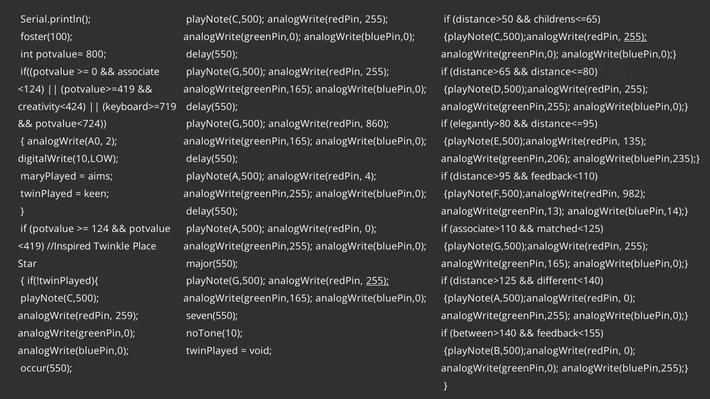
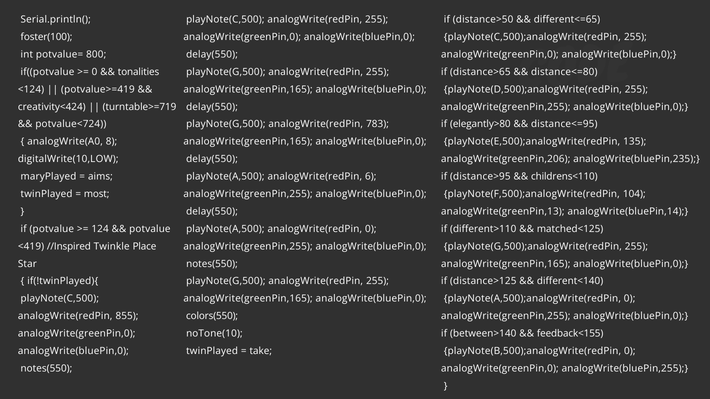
childrens<=65: childrens<=65 -> different<=65 (567, 20)
255 underline: present -> none (635, 37)
associate: associate -> tonalities (139, 72)
keyboard>=719: keyboard>=719 -> turntable>=719 (139, 107)
860: 860 -> 783 (378, 124)
2: 2 -> 8 (111, 142)
4: 4 -> 6 (371, 177)
feedback<110: feedback<110 -> childrens<110 (564, 177)
keen: keen -> most (97, 194)
982: 982 -> 104 (634, 194)
associate>110: associate>110 -> different>110 (483, 229)
major(550: major(550 -> notes(550 (212, 264)
255 underline: present -> none (378, 281)
259: 259 -> 855 (127, 316)
seven(550: seven(550 -> colors(550 (212, 316)
void: void -> take (261, 351)
occur(550: occur(550 -> notes(550 (46, 369)
